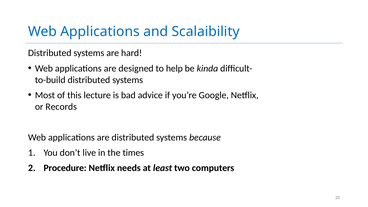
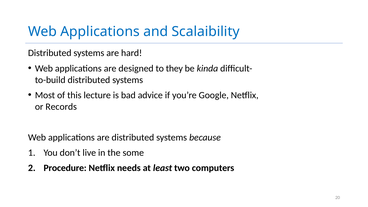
help: help -> they (174, 68)
times: times -> some (133, 153)
